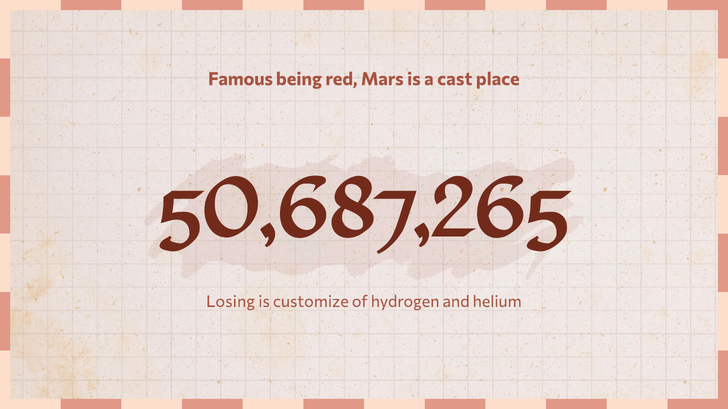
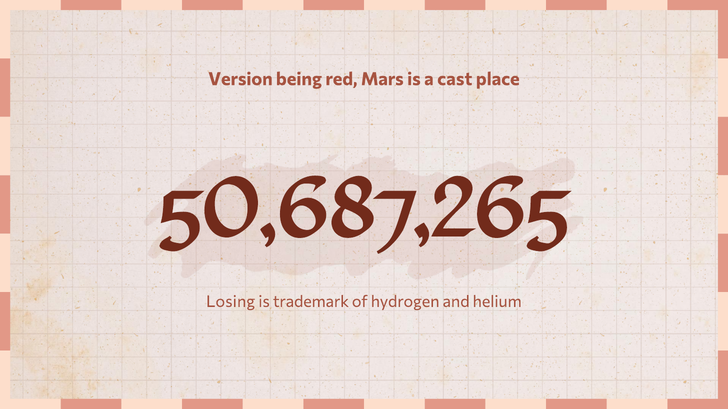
Famous: Famous -> Version (240, 79)
customize: customize -> trademark (311, 302)
